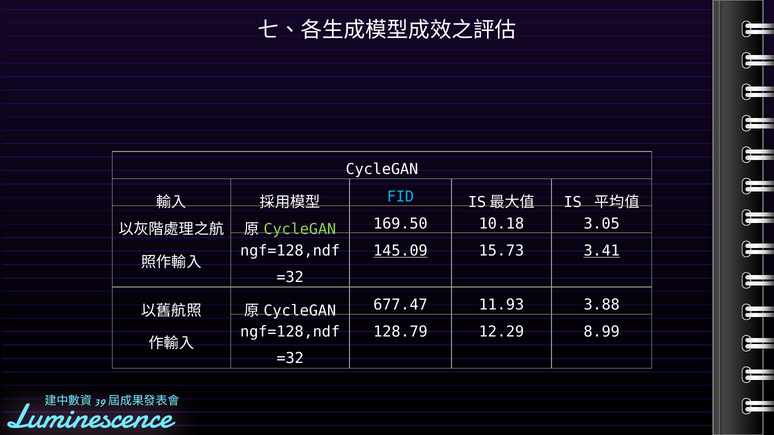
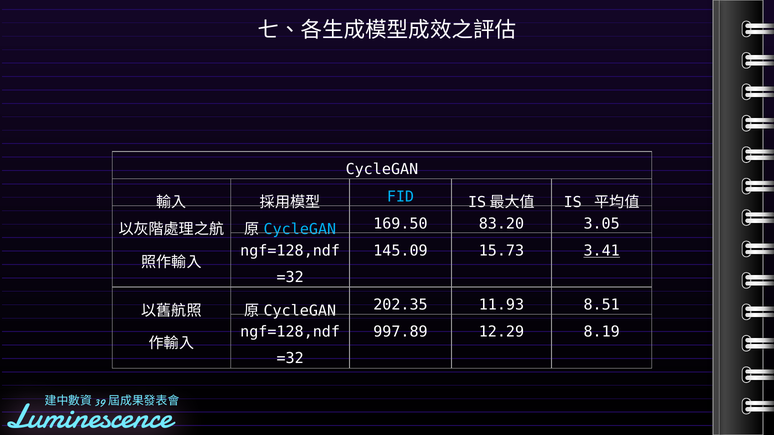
CycleGAN colour: light green -> light blue (300, 229)
10.18: 10.18 -> 83.20 (501, 224)
145.09 underline: present -> none (400, 251)
677.47: 677.47 -> 202.35 (400, 305)
3.88: 3.88 -> 8.51 (602, 305)
128.79: 128.79 -> 997.89 (400, 332)
8.99: 8.99 -> 8.19 (602, 332)
